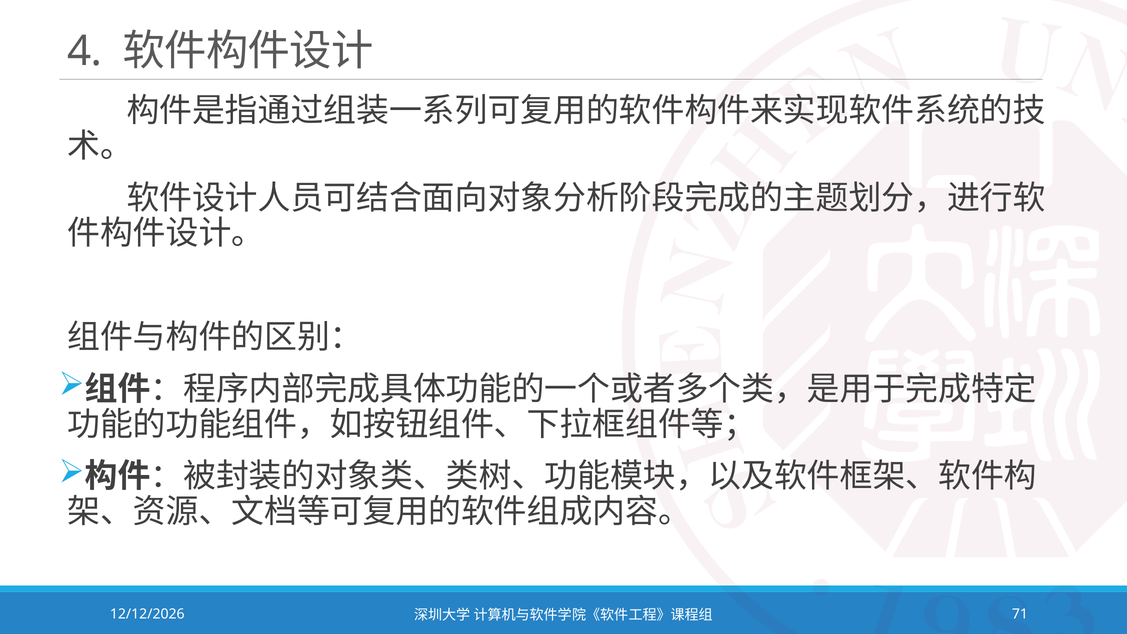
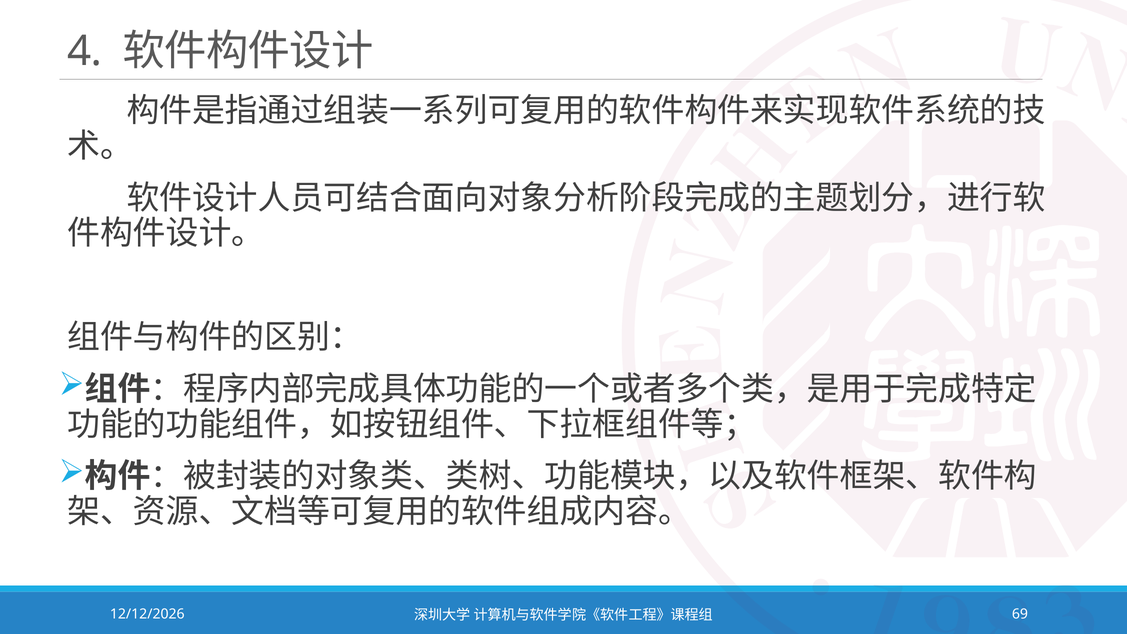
71: 71 -> 69 (1020, 614)
